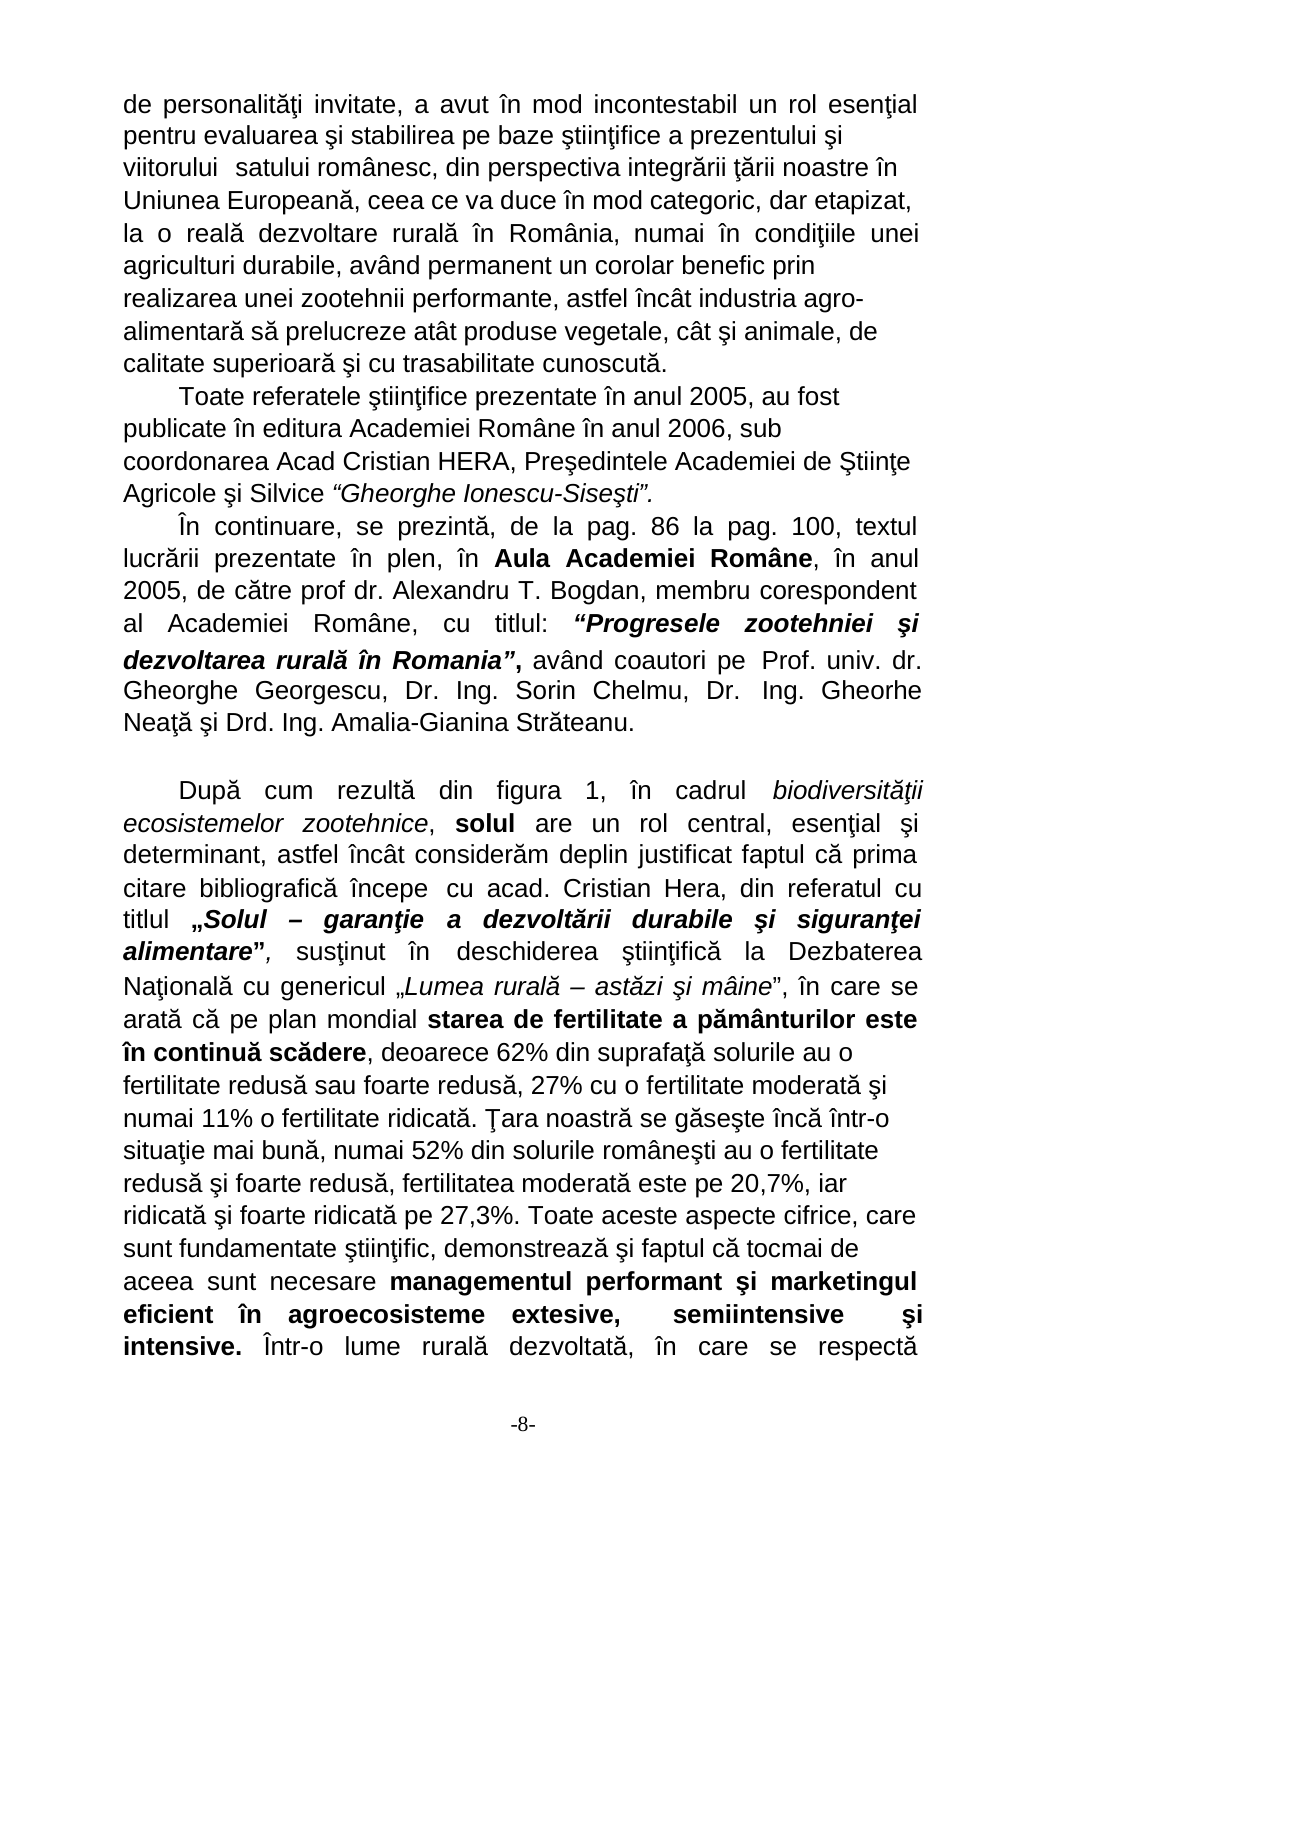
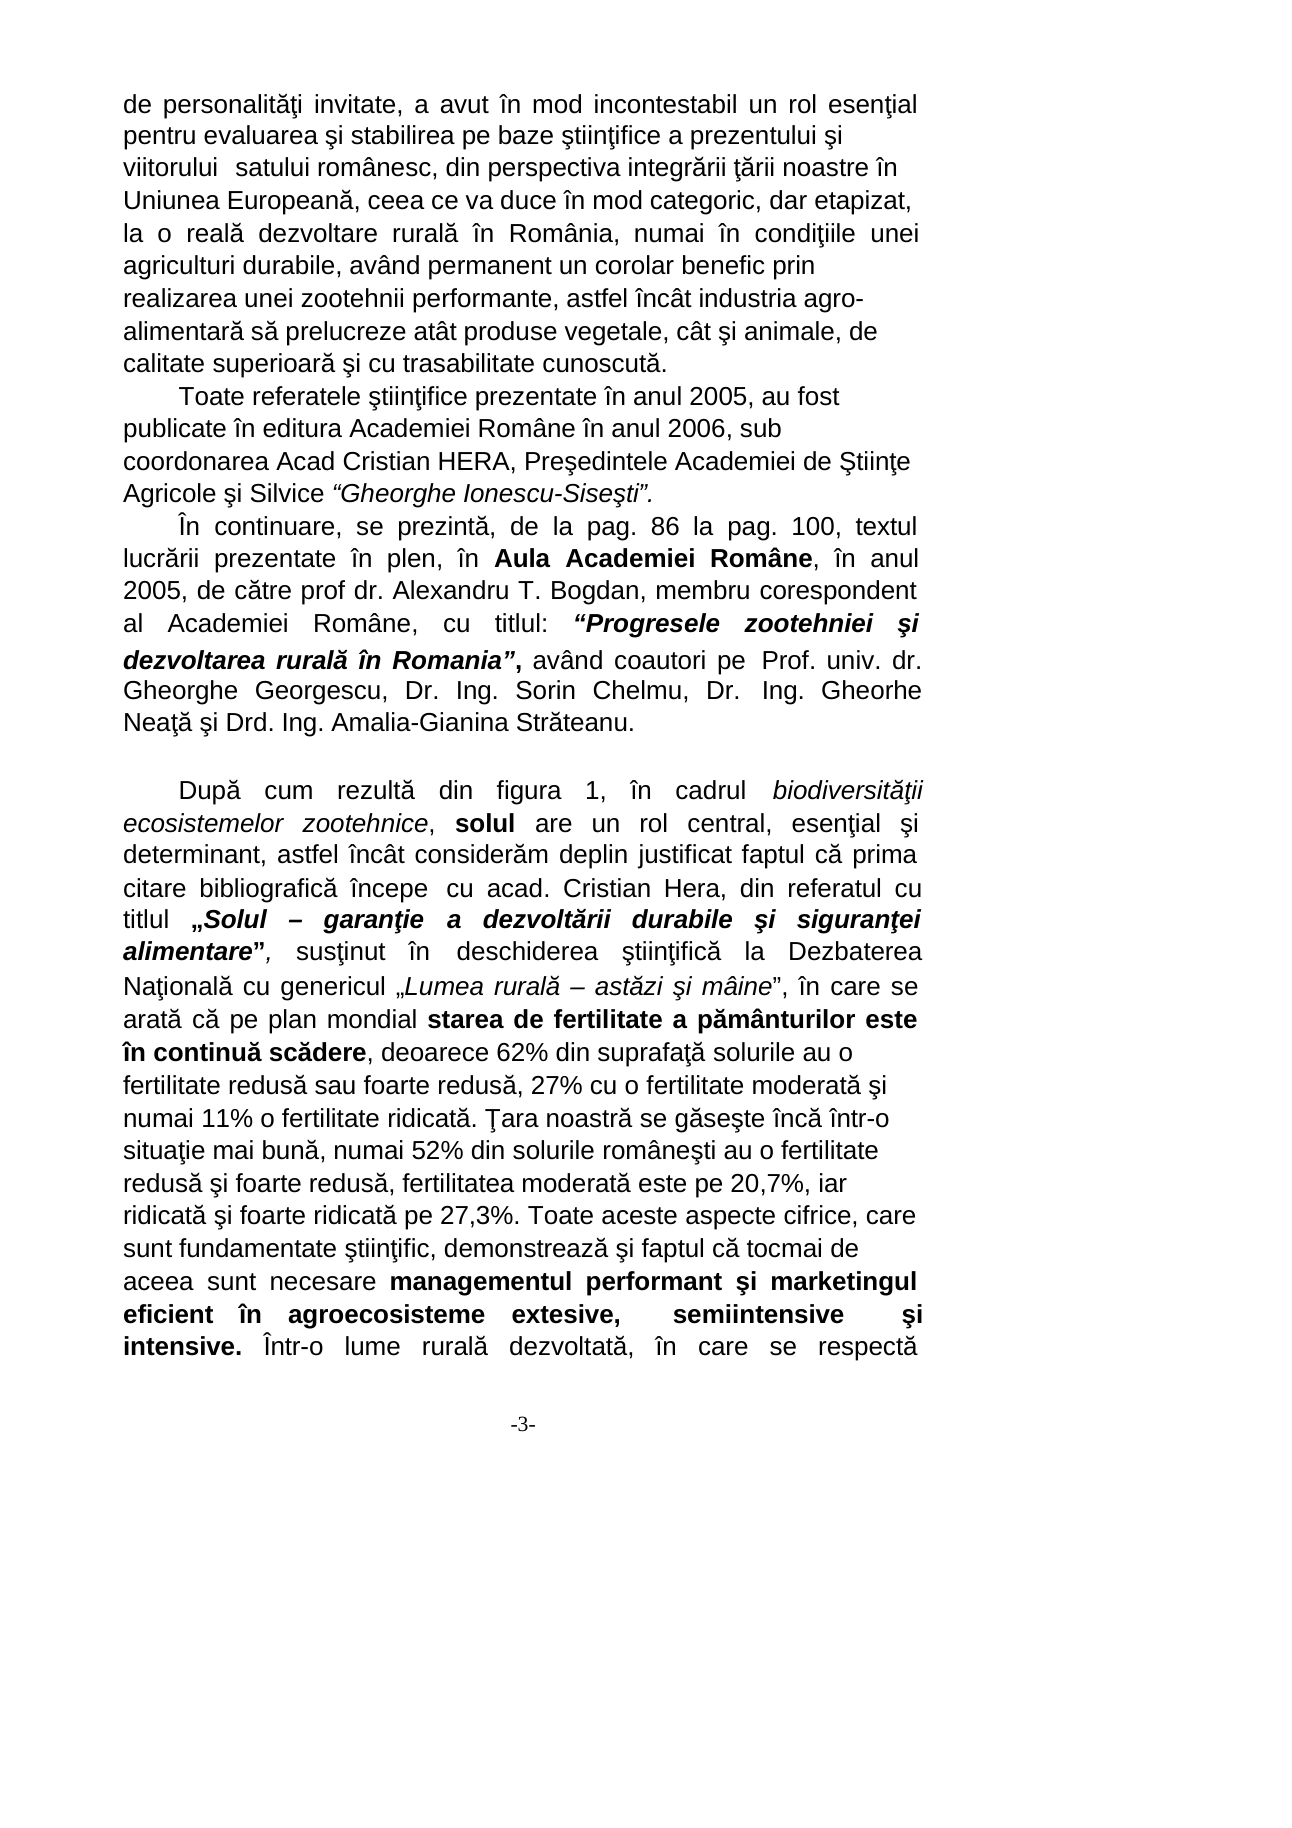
-8-: -8- -> -3- (523, 1424)
